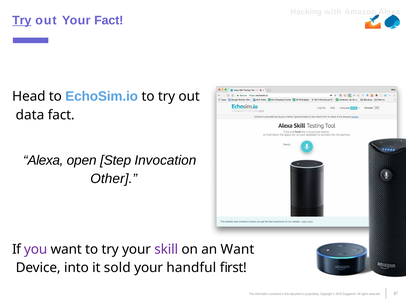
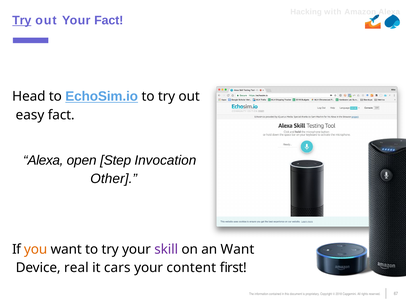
EchoSim.io underline: none -> present (102, 97)
data: data -> easy (30, 115)
you colour: purple -> orange (36, 250)
into: into -> real (76, 268)
sold: sold -> cars (117, 268)
handful: handful -> content (191, 268)
